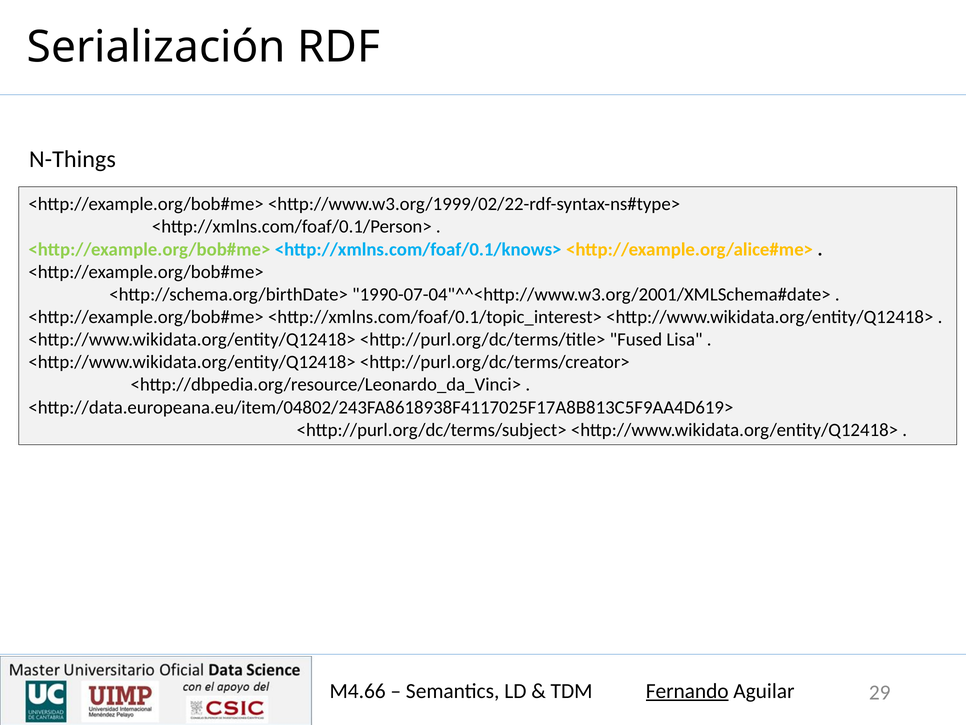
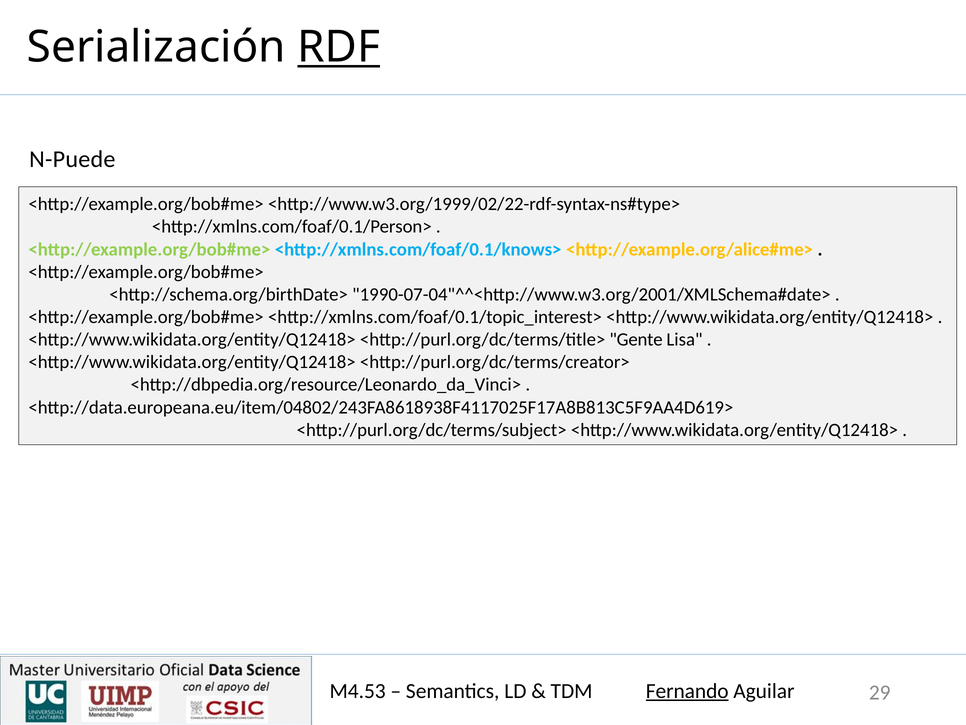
RDF underline: none -> present (339, 47)
N-Things: N-Things -> N-Puede (72, 159)
Fused: Fused -> Gente (636, 339)
M4.66: M4.66 -> M4.53 (358, 691)
